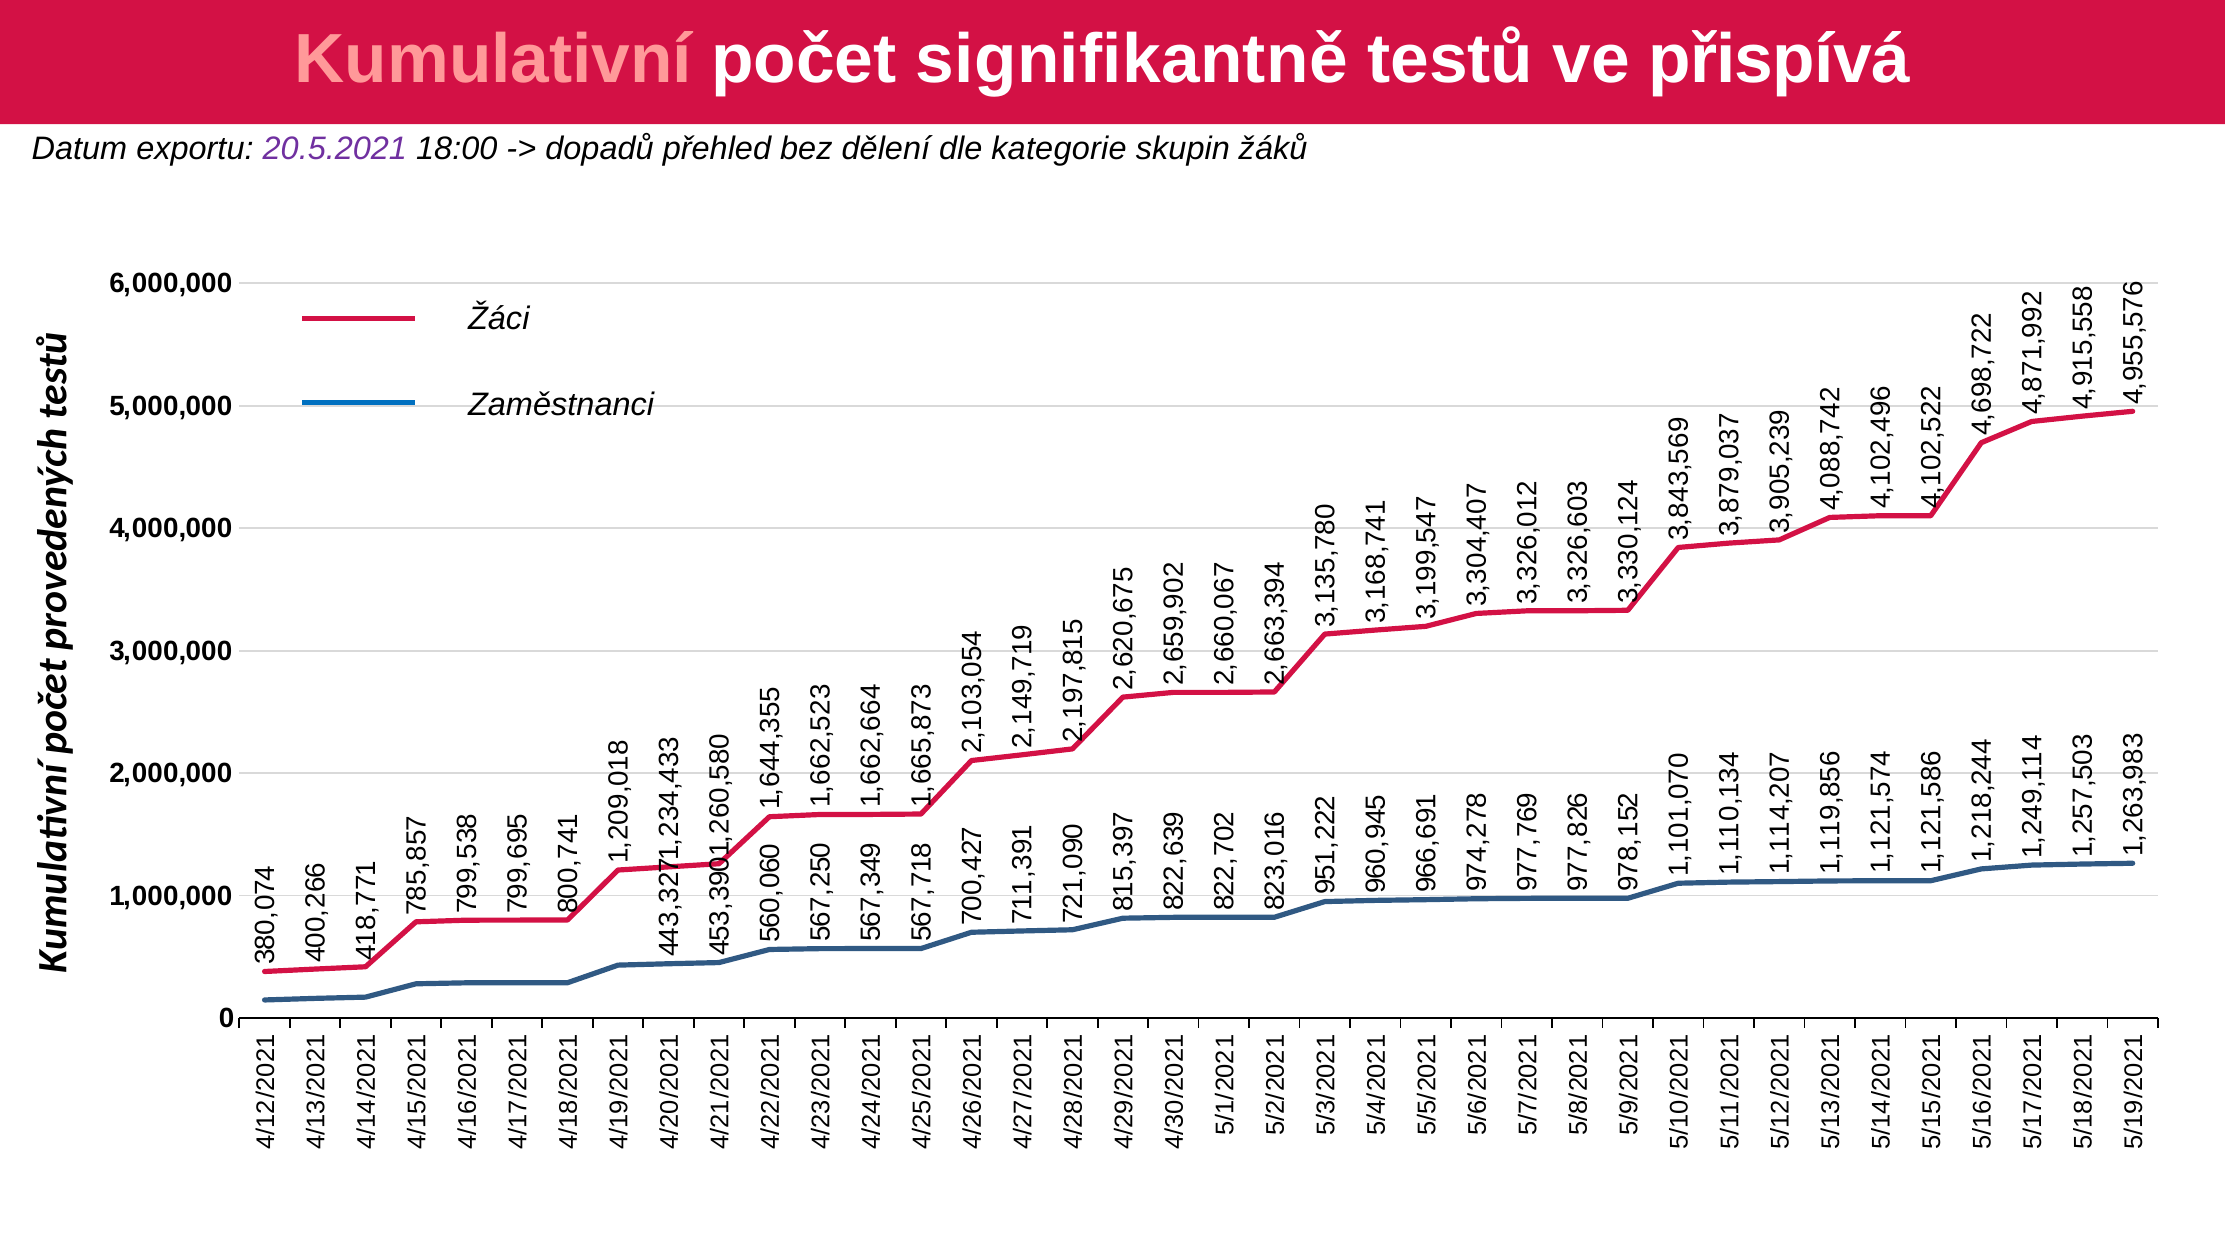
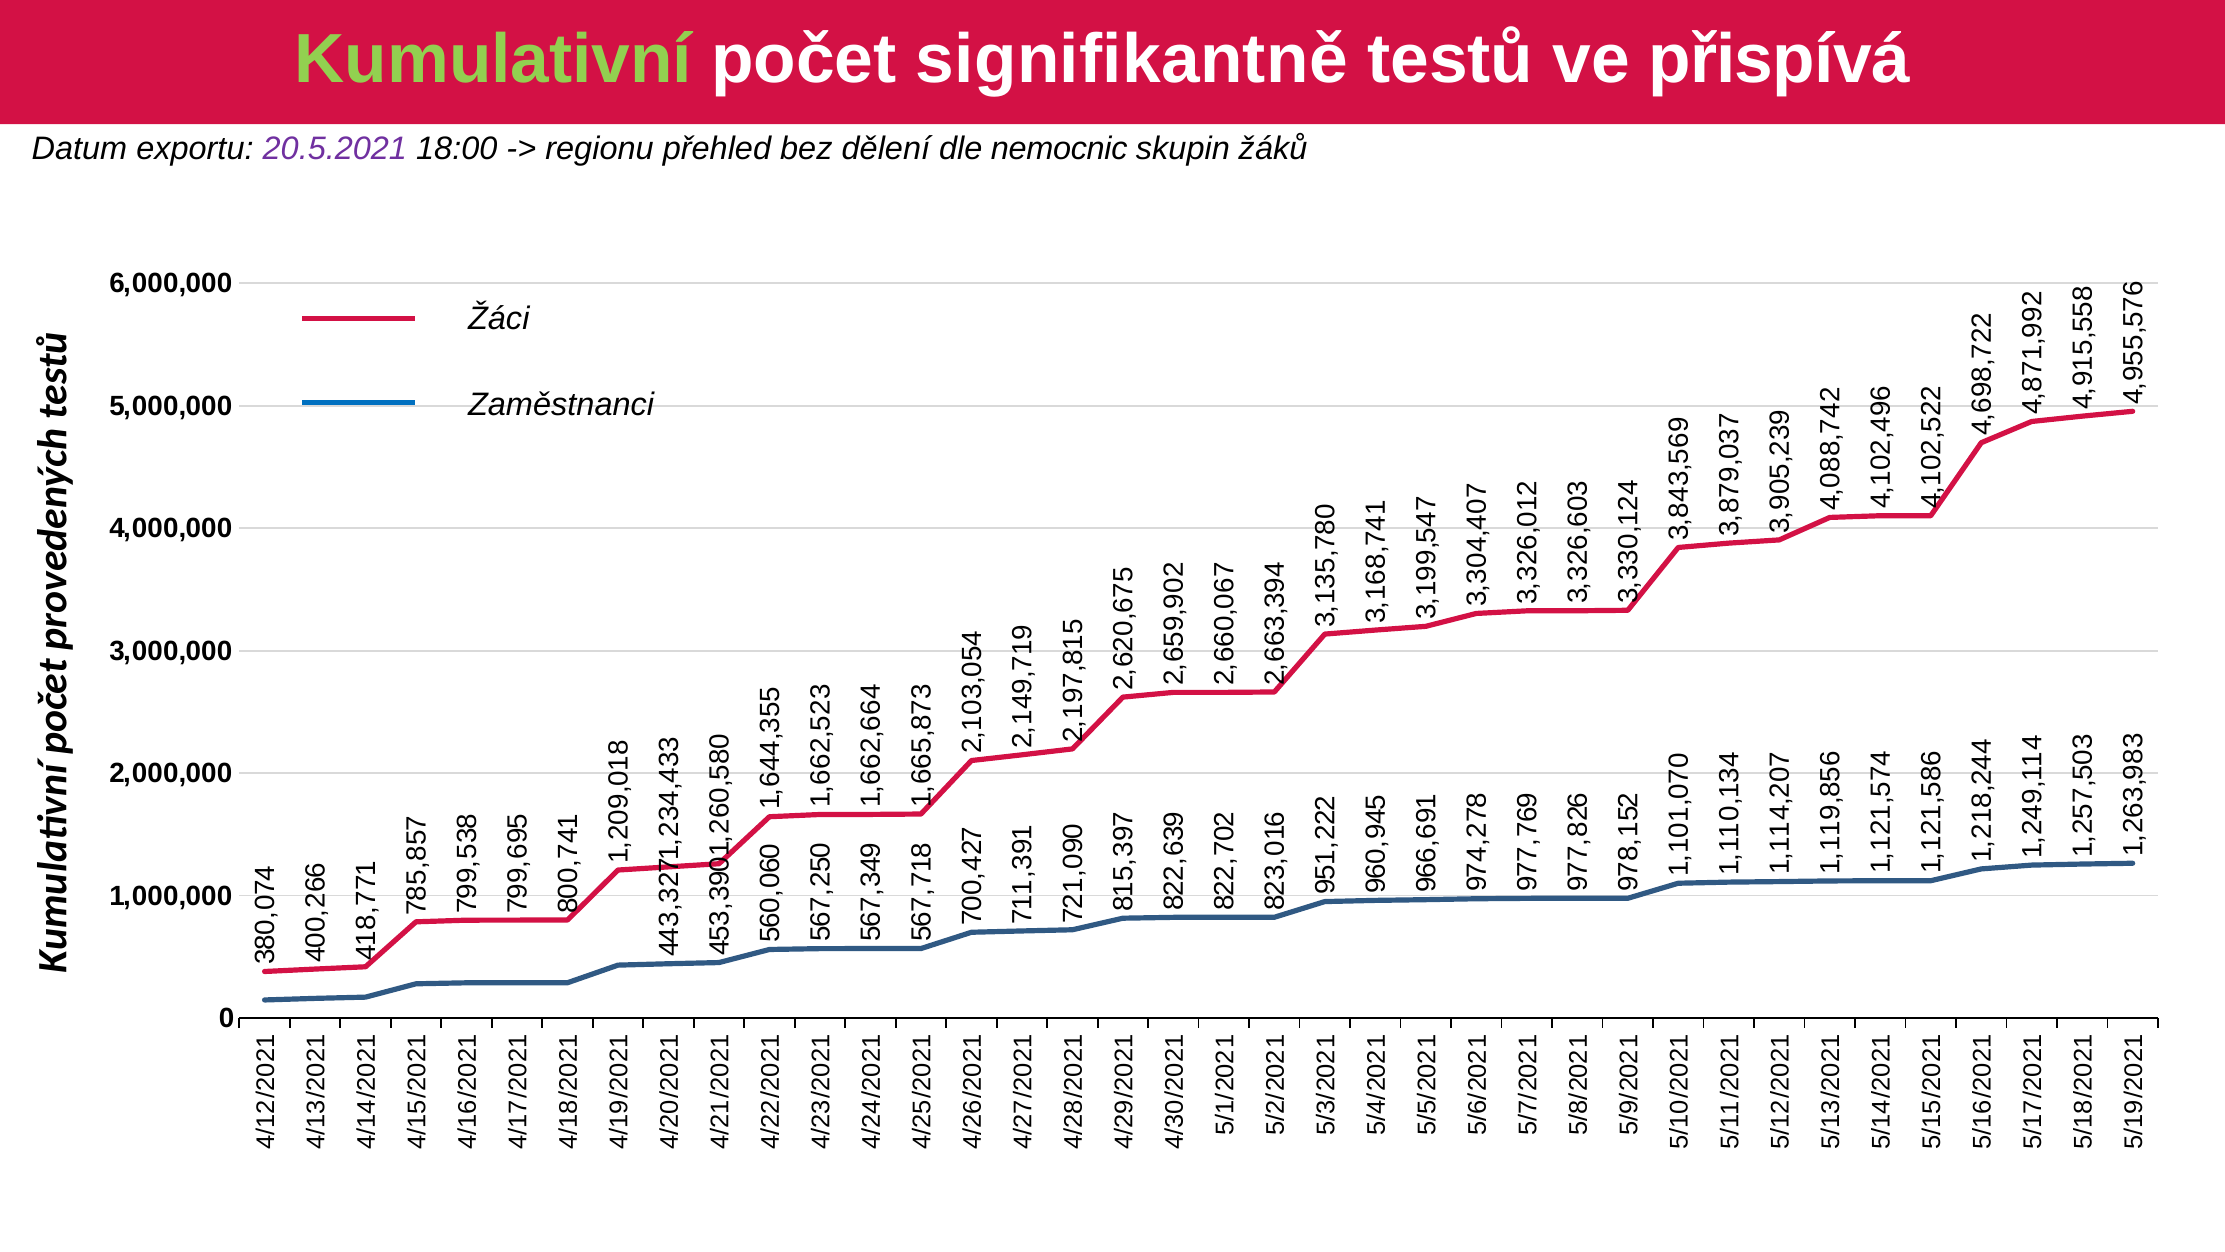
Kumulativní colour: pink -> light green (493, 59)
dopadů: dopadů -> regionu (600, 148)
kategorie: kategorie -> nemocnic (1059, 148)
